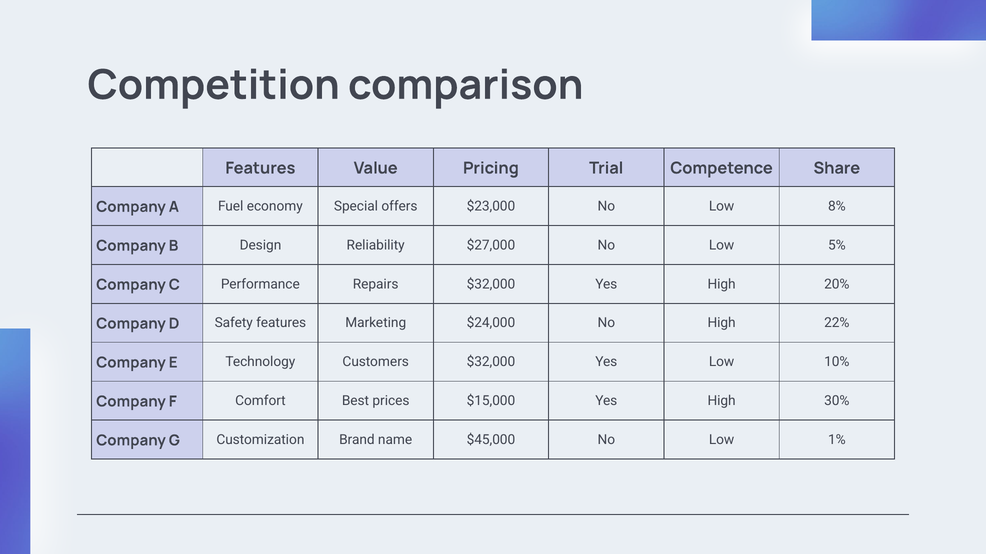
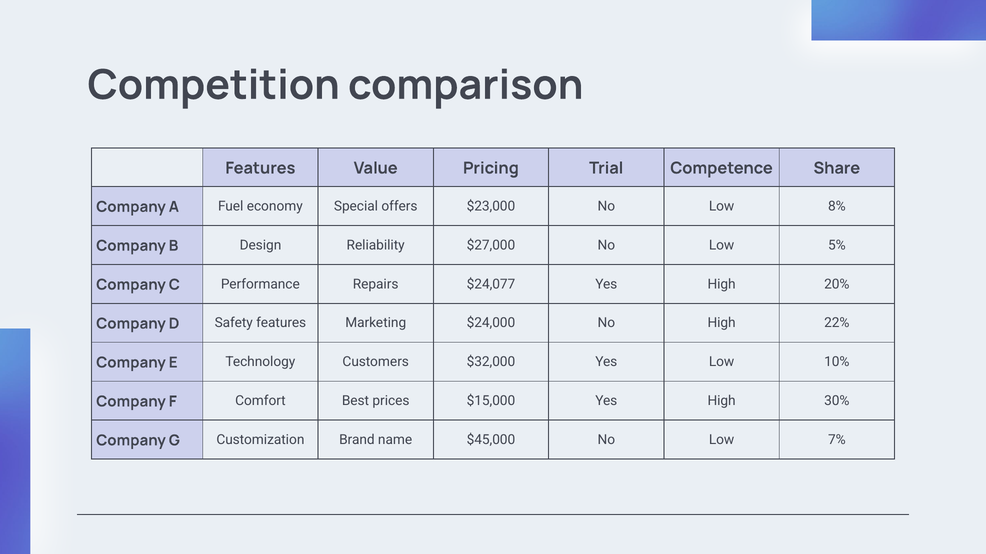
Repairs $32,000: $32,000 -> $24,077 (491, 284)
1%: 1% -> 7% (837, 440)
